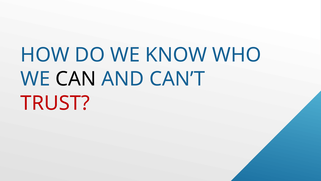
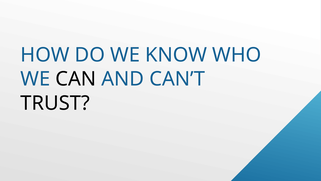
TRUST colour: red -> black (55, 103)
